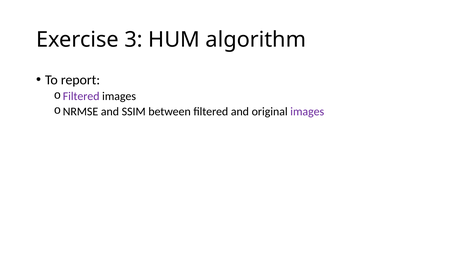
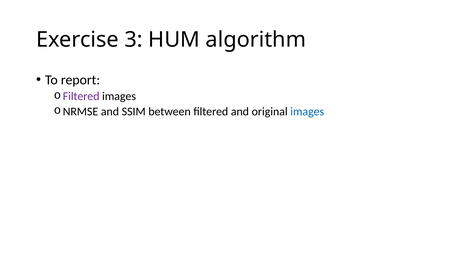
images colour: purple -> blue (307, 112)
